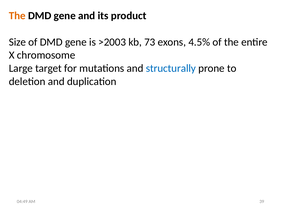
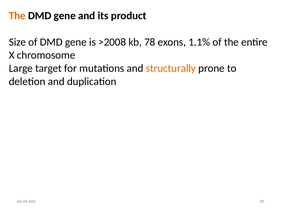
>2003: >2003 -> >2008 (112, 42)
73: 73 -> 78 (150, 42)
4.5%: 4.5% -> 1.1% (199, 42)
structurally colour: blue -> orange (171, 68)
